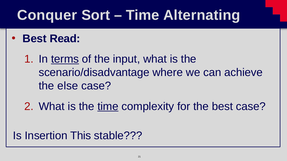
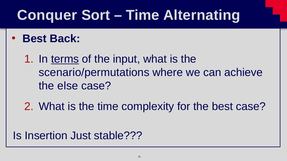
Read: Read -> Back (65, 39)
scenario/disadvantage: scenario/disadvantage -> scenario/permutations (94, 73)
time underline: present -> none (108, 107)
This: This -> Just (81, 136)
